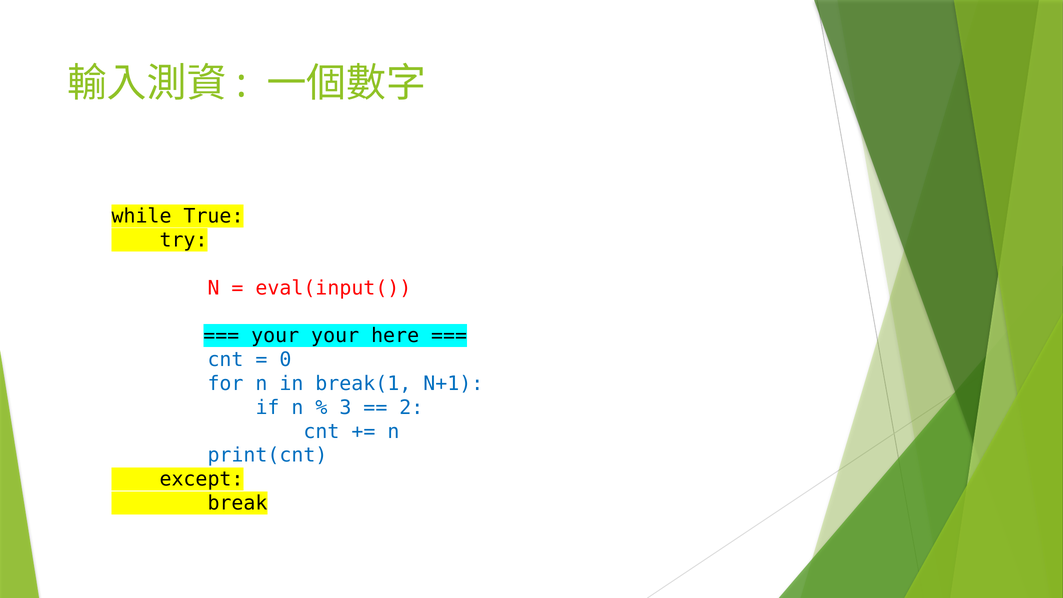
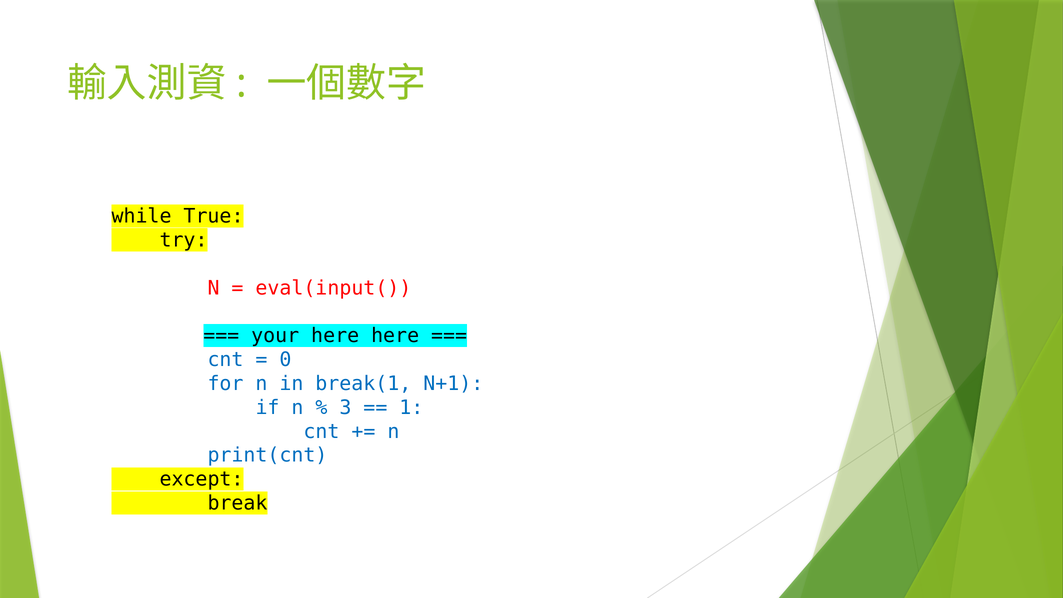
your your: your -> here (335, 336)
2: 2 -> 1 (411, 408)
